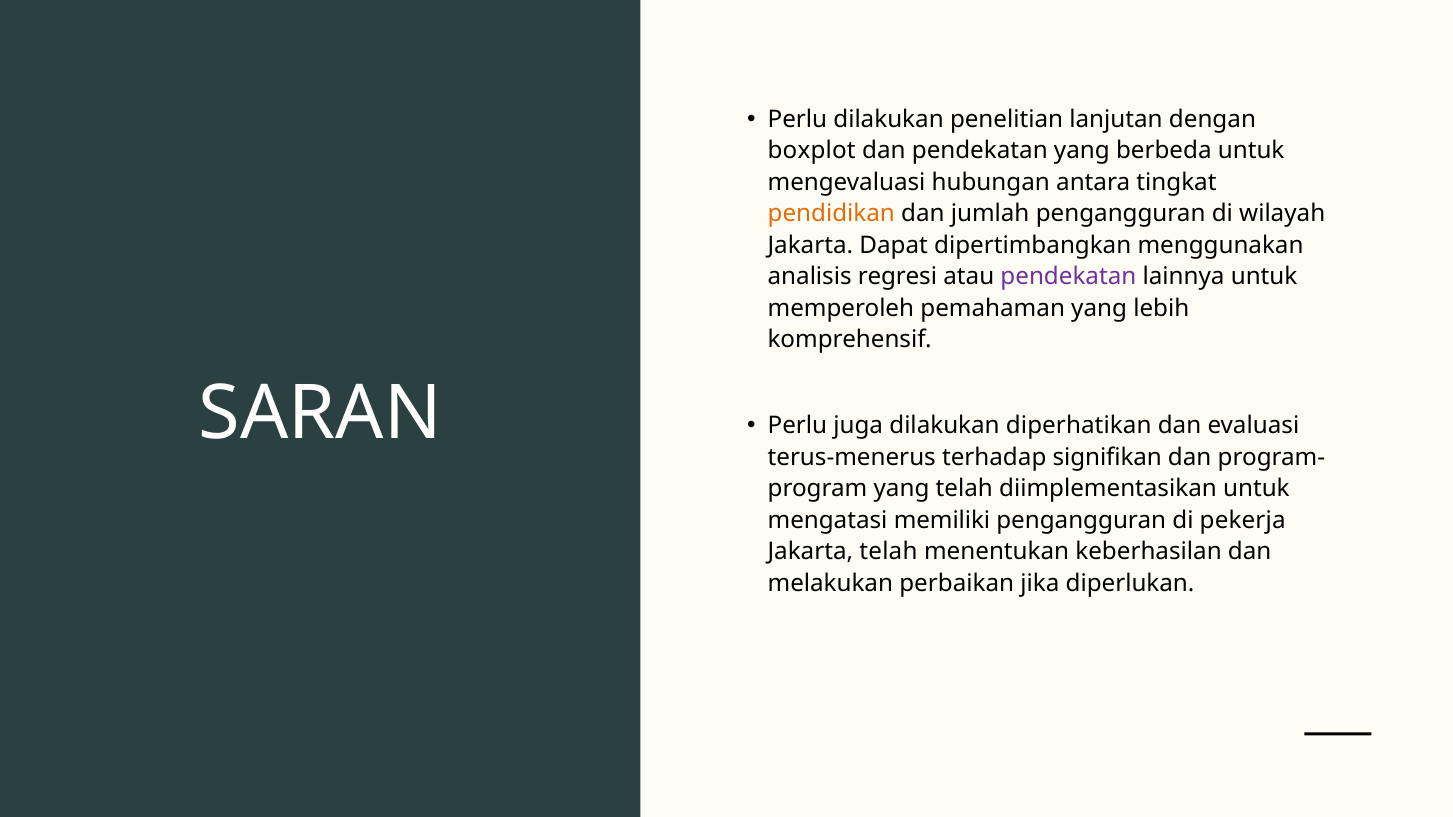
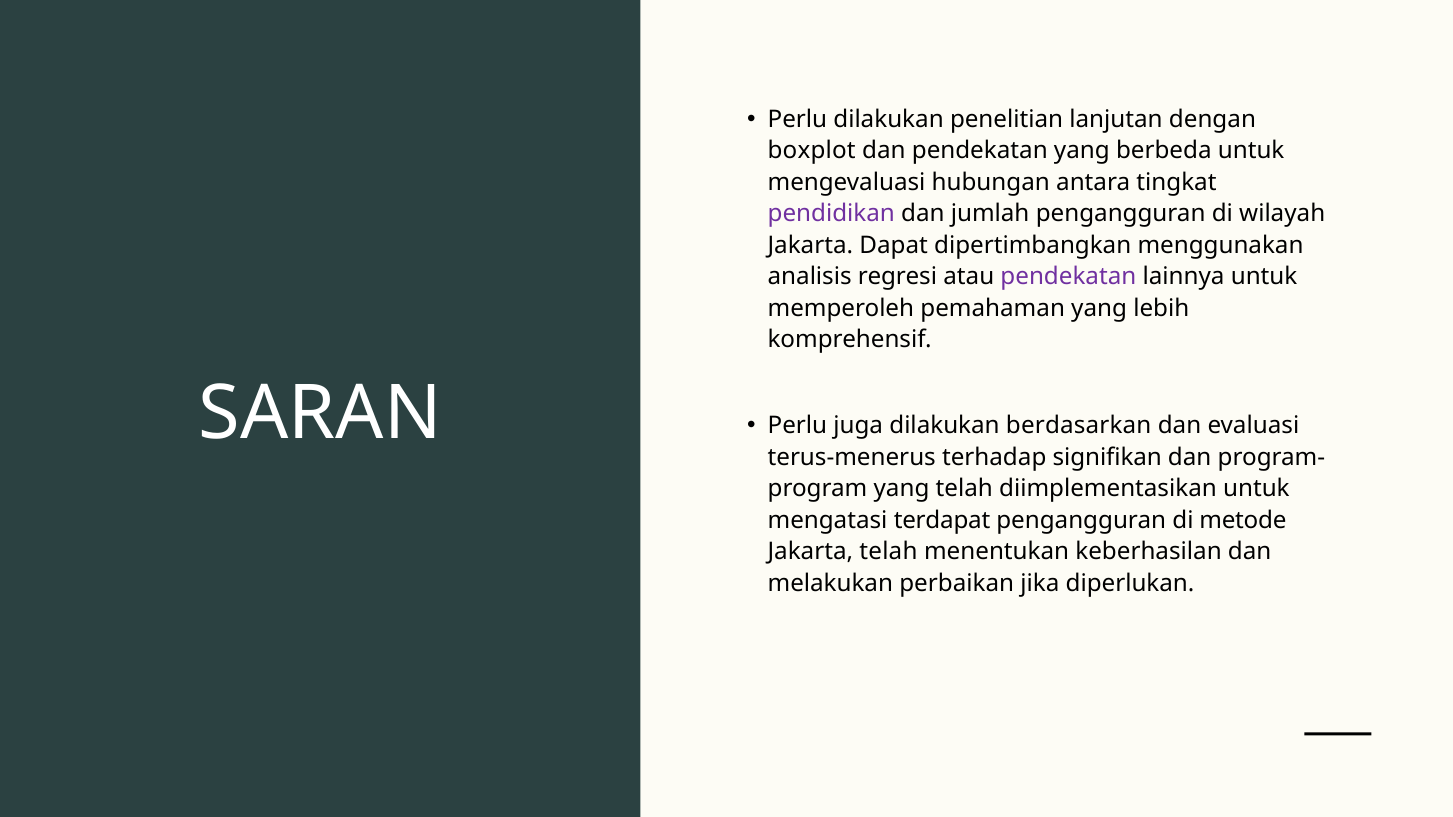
pendidikan colour: orange -> purple (831, 214)
diperhatikan: diperhatikan -> berdasarkan (1079, 426)
memiliki: memiliki -> terdapat (942, 521)
pekerja: pekerja -> metode (1243, 521)
